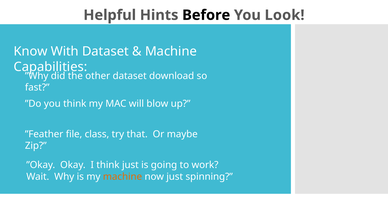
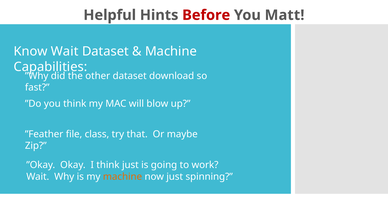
Before colour: black -> red (206, 15)
Look: Look -> Matt (285, 15)
Know With: With -> Wait (65, 51)
